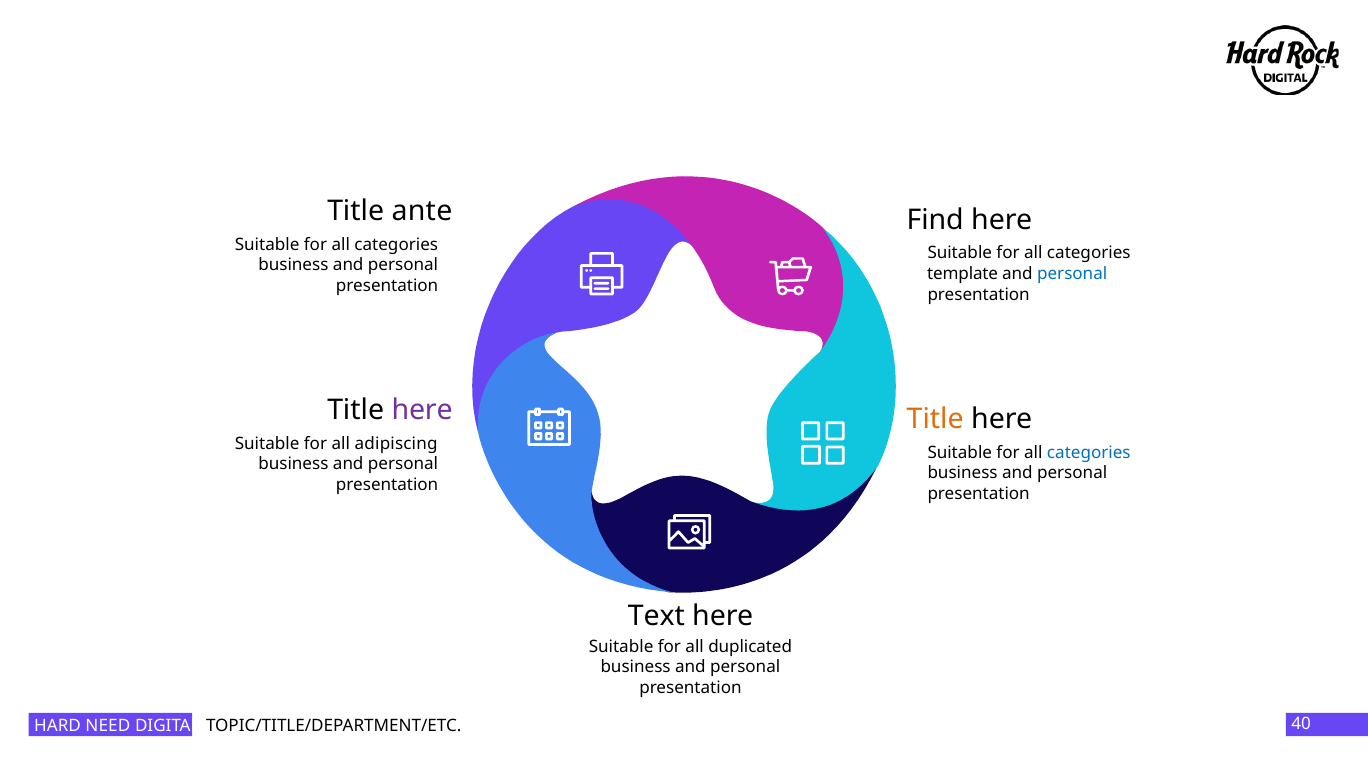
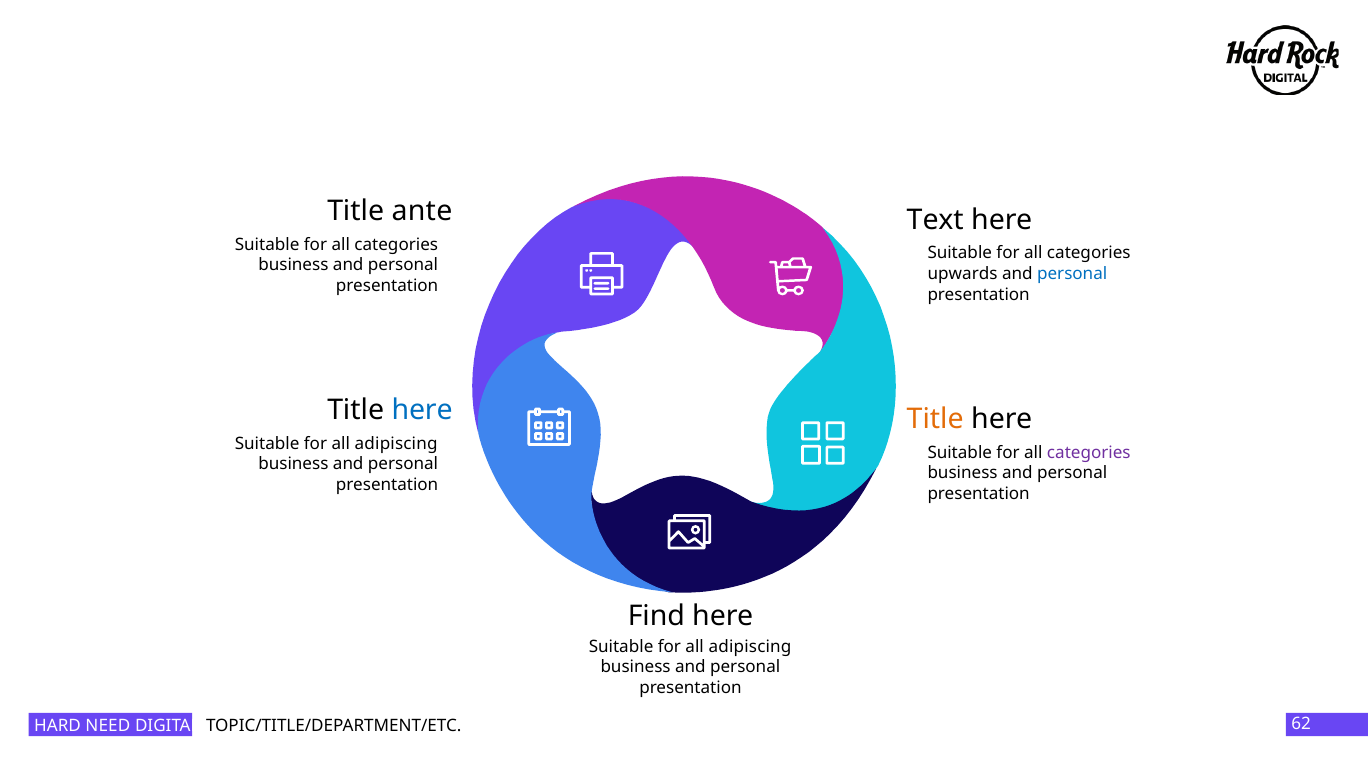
Find: Find -> Text (935, 220)
template: template -> upwards (963, 274)
here colour: purple -> blue (422, 410)
categories colour: blue -> purple (1089, 453)
Text: Text -> Find (656, 616)
duplicated: duplicated -> adipiscing (750, 647)
40: 40 -> 62 (1301, 725)
